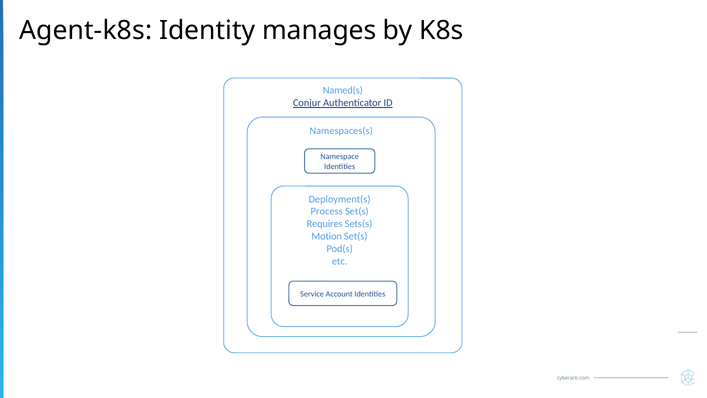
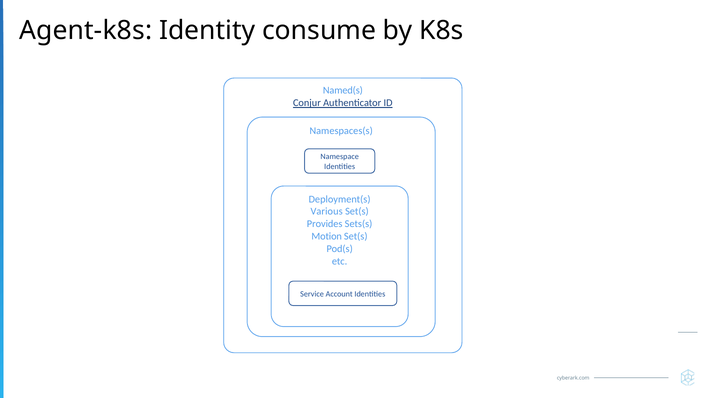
manages: manages -> consume (319, 30)
Process: Process -> Various (327, 211)
Requires: Requires -> Provides (325, 224)
